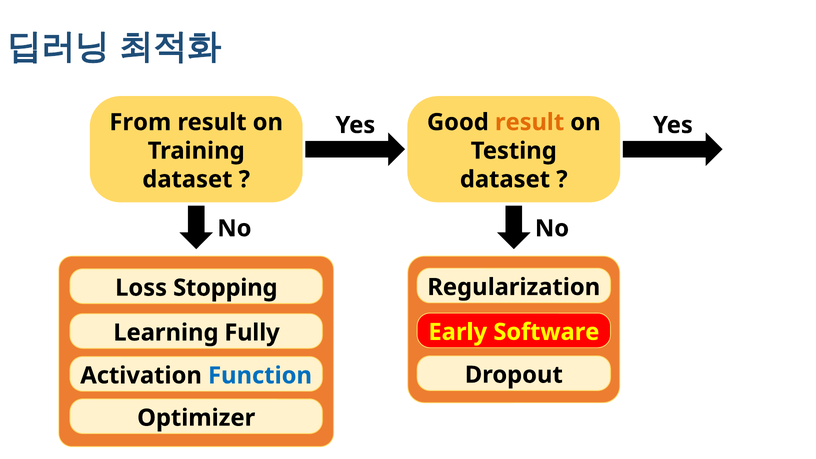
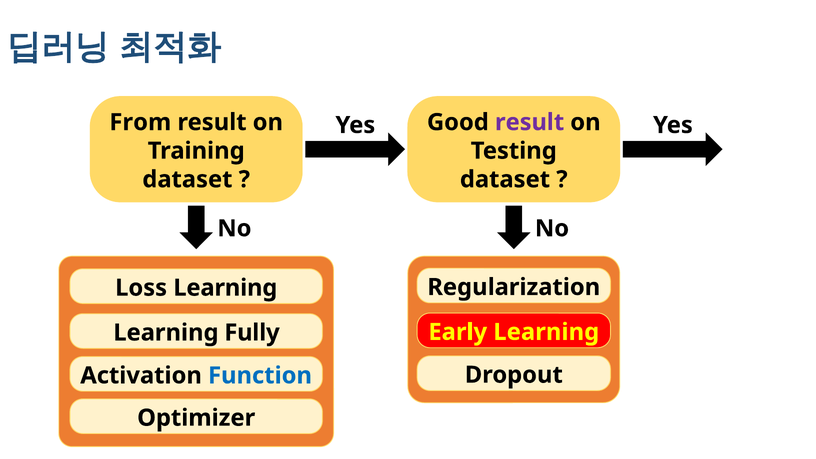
result colour: orange -> purple (530, 122)
Loss Stopping: Stopping -> Learning (225, 288)
Early Software: Software -> Learning (546, 332)
